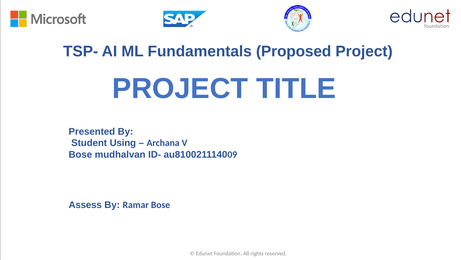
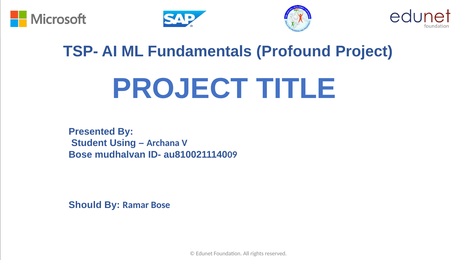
Proposed: Proposed -> Profound (294, 51)
Assess: Assess -> Should (85, 204)
